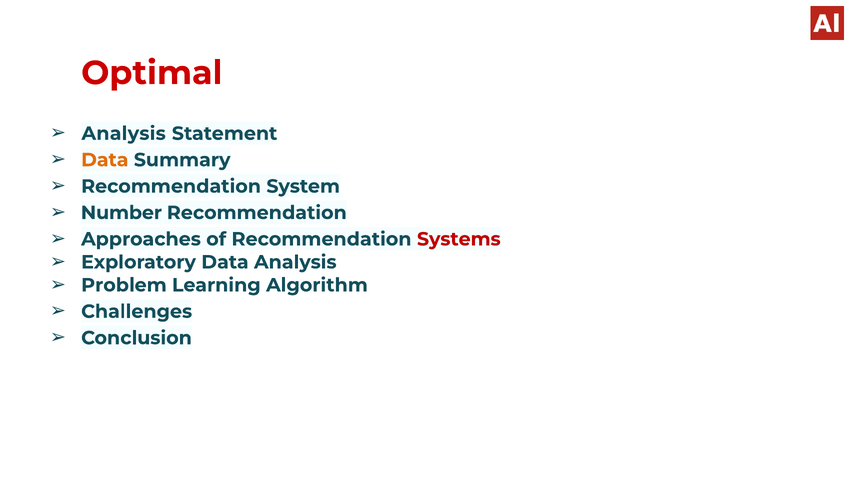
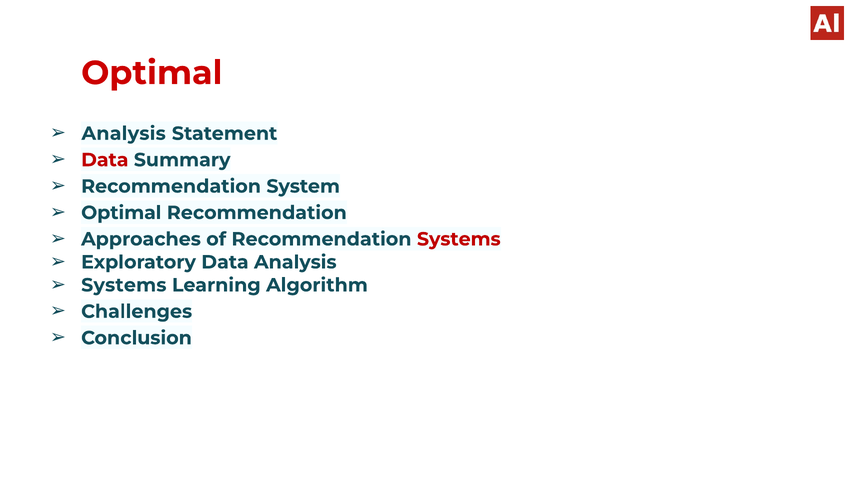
Data colour: orange -> red (105, 160)
Number: Number -> Optimal (121, 213)
Problem: Problem -> Systems (124, 285)
